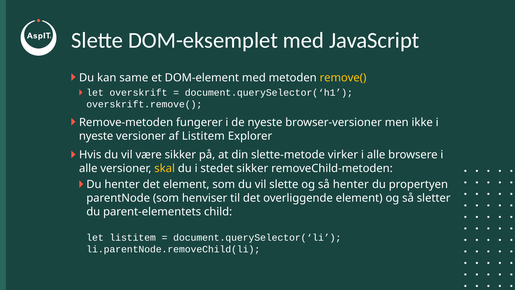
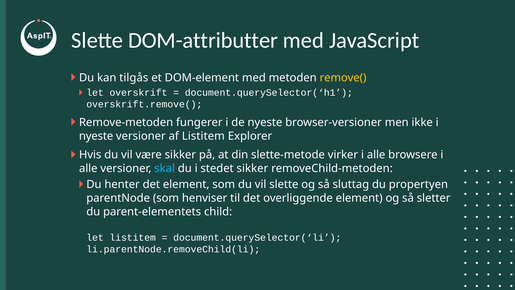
DOM-eksemplet: DOM-eksemplet -> DOM-attributter (203, 40)
same: same -> tilgås (134, 78)
skal colour: yellow -> light blue (165, 168)
så henter: henter -> sluttag (351, 184)
